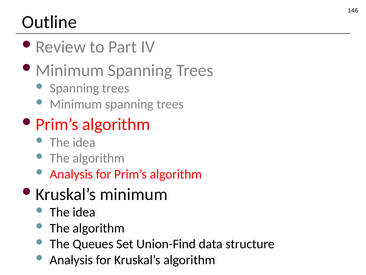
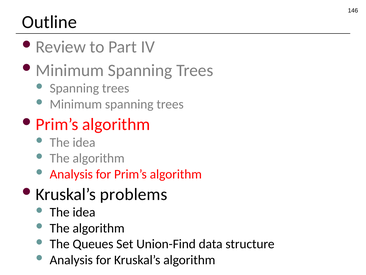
minimum: minimum -> problems (134, 194)
